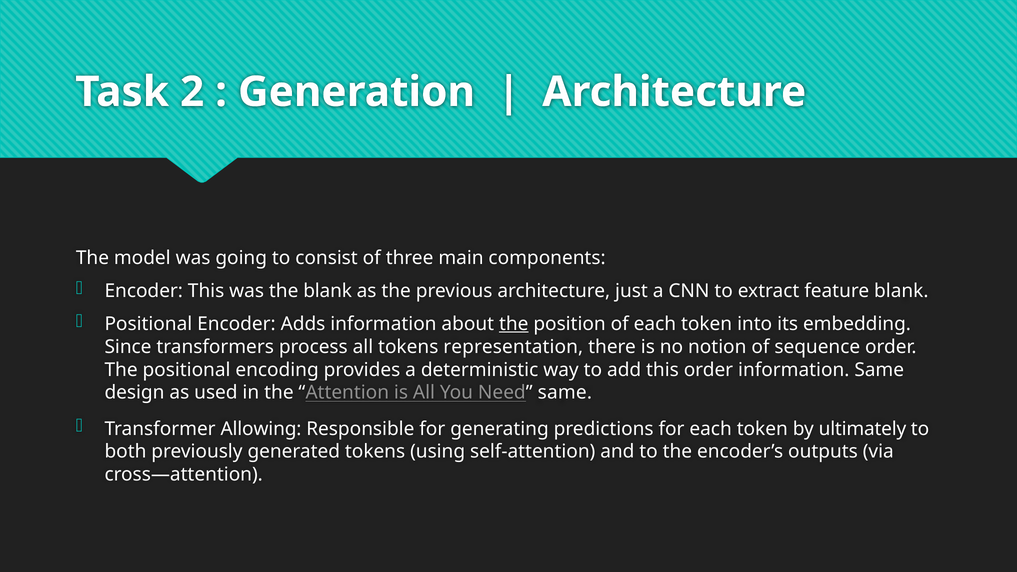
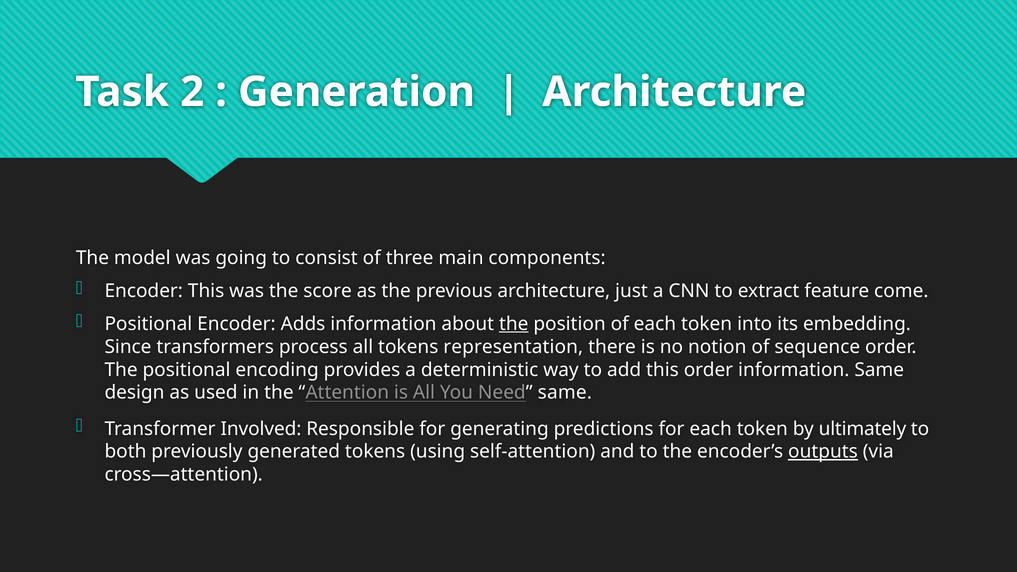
the blank: blank -> score (328, 291)
feature blank: blank -> come (901, 291)
Allowing: Allowing -> Involved (261, 429)
outputs underline: none -> present (823, 452)
